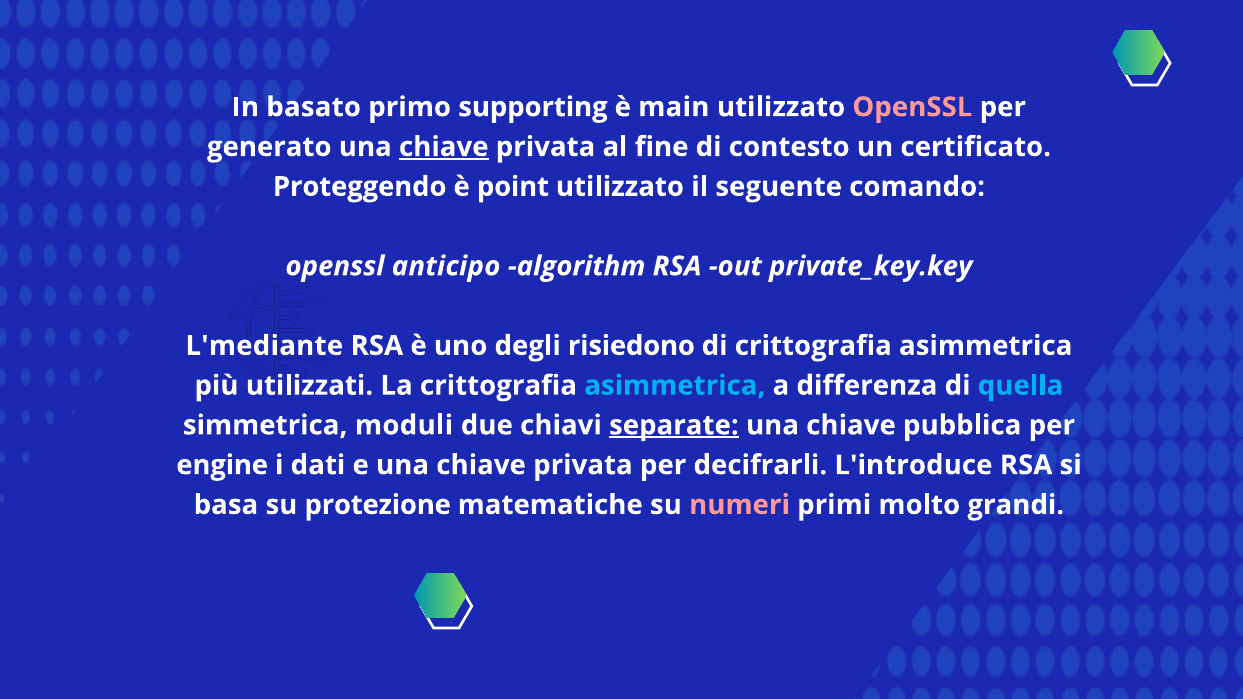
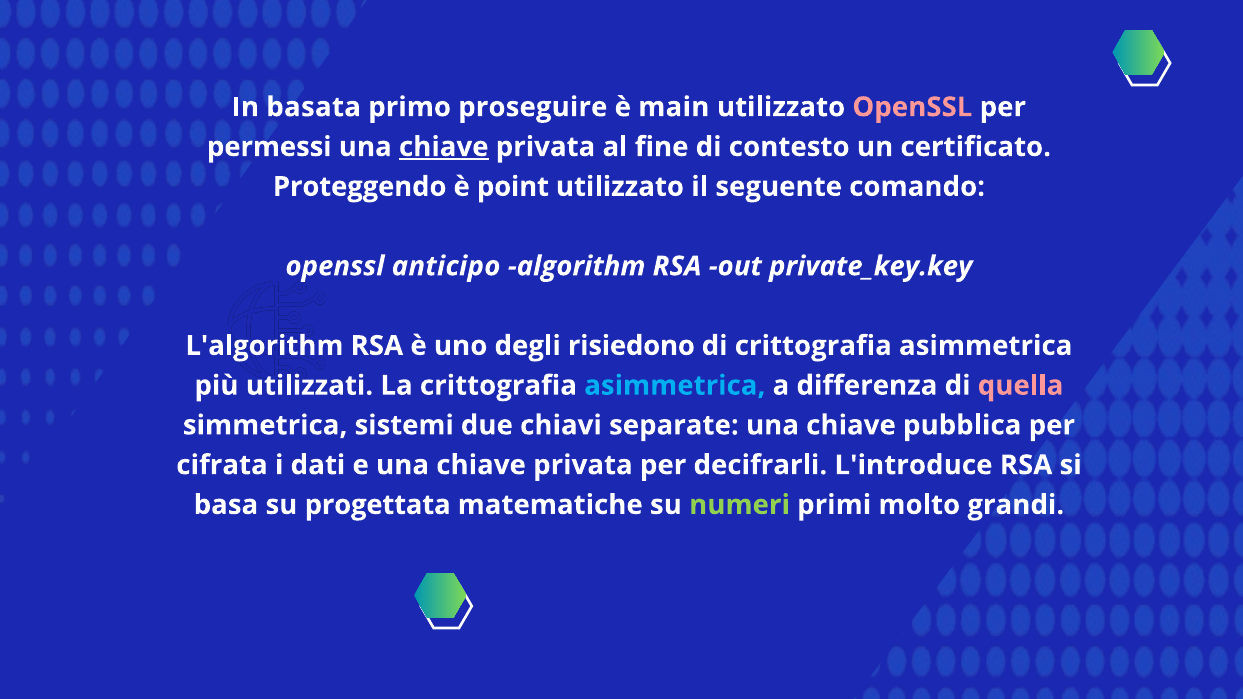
basato: basato -> basata (314, 107)
supporting: supporting -> proseguire (533, 107)
generato: generato -> permessi (269, 147)
L'mediante: L'mediante -> L'algorithm (264, 346)
quella colour: light blue -> pink (1021, 386)
moduli: moduli -> sistemi (404, 425)
separate underline: present -> none (674, 425)
engine: engine -> cifrata (222, 465)
protezione: protezione -> progettata (378, 505)
numeri colour: pink -> light green (740, 505)
